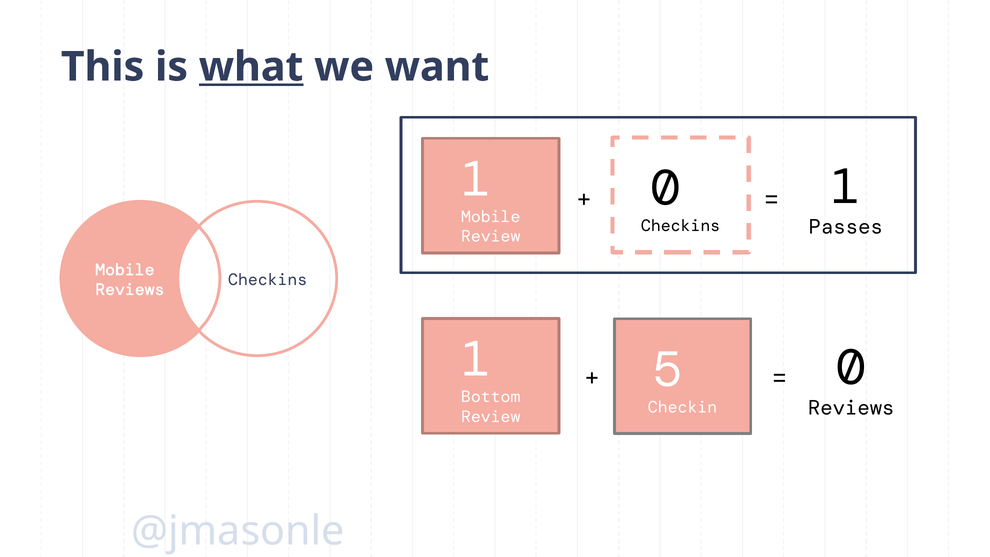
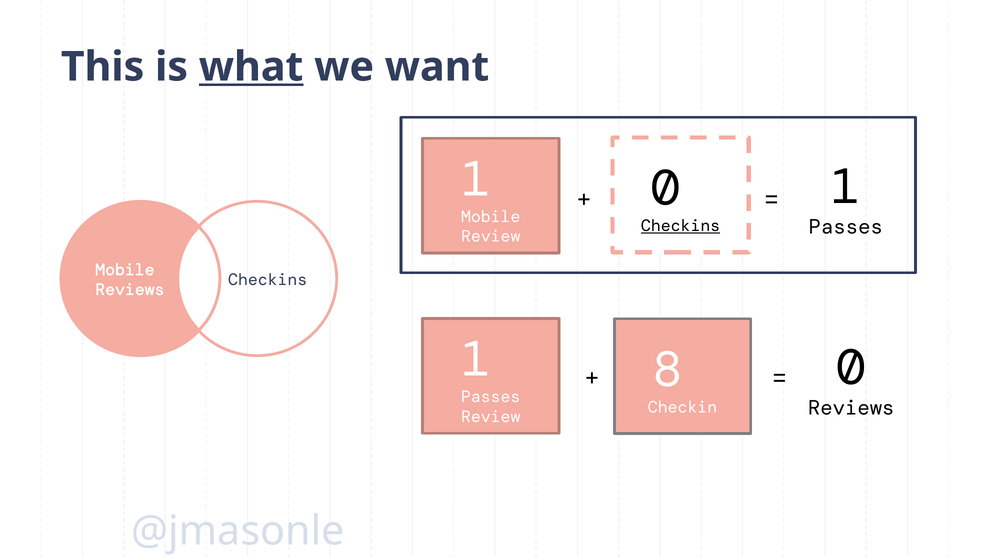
Checkins underline: none -> present (681, 226)
5: 5 -> 8 (668, 370)
Bottom: Bottom -> Passes (491, 397)
